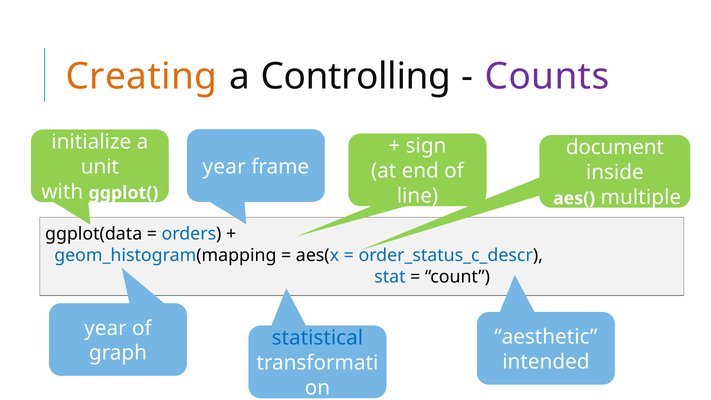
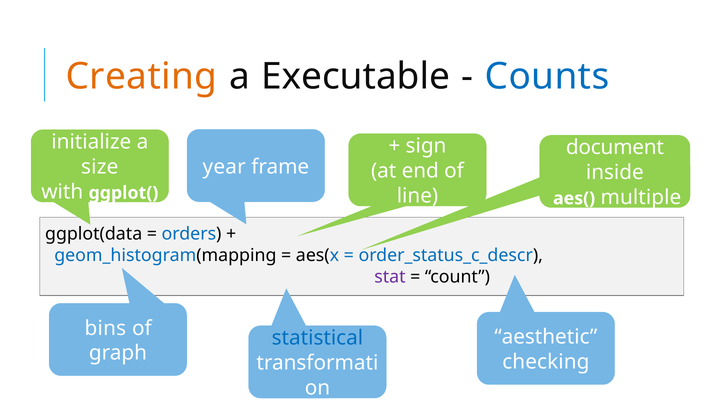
Controlling: Controlling -> Executable (356, 76)
Counts colour: purple -> blue (547, 76)
unit: unit -> size (100, 167)
stat colour: blue -> purple (390, 277)
year: year -> bins (105, 328)
intended: intended -> checking (546, 362)
